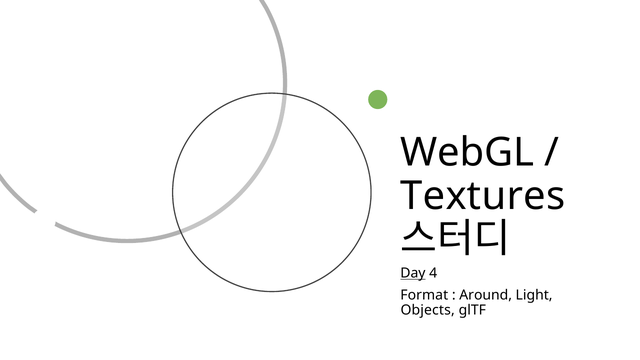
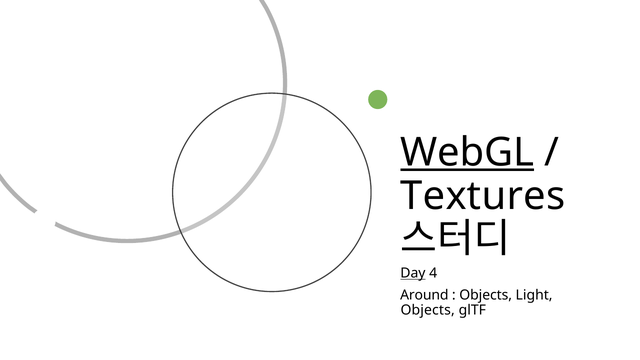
WebGL underline: none -> present (467, 153)
Format: Format -> Around (424, 295)
Around: Around -> Objects (486, 295)
